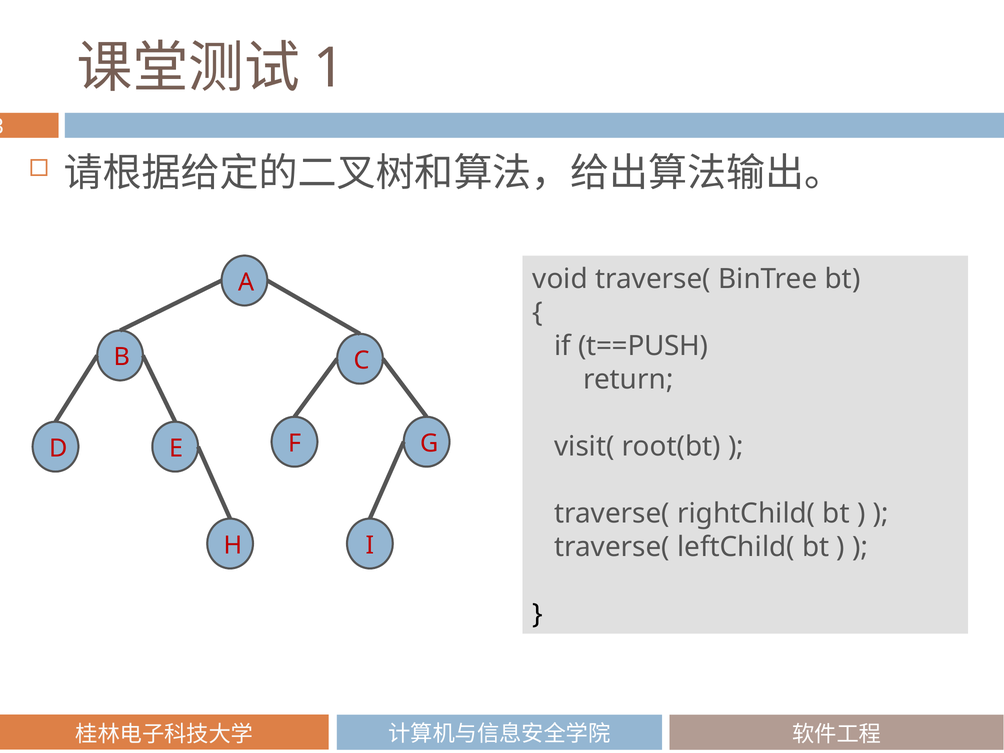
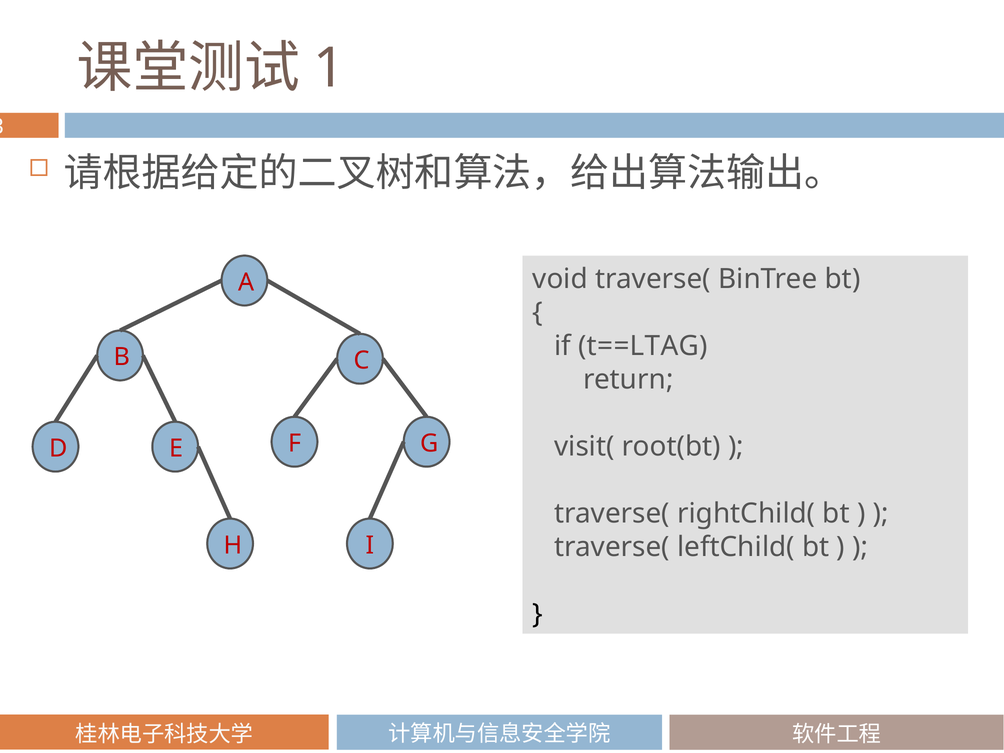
t==PUSH: t==PUSH -> t==LTAG (643, 346)
